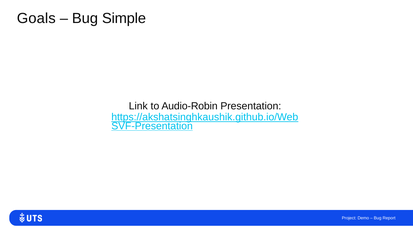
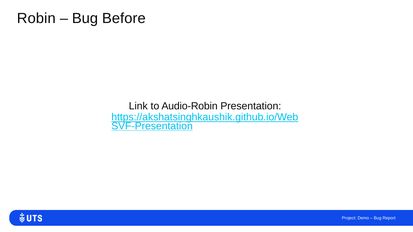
Goals: Goals -> Robin (36, 18)
Simple: Simple -> Before (124, 18)
